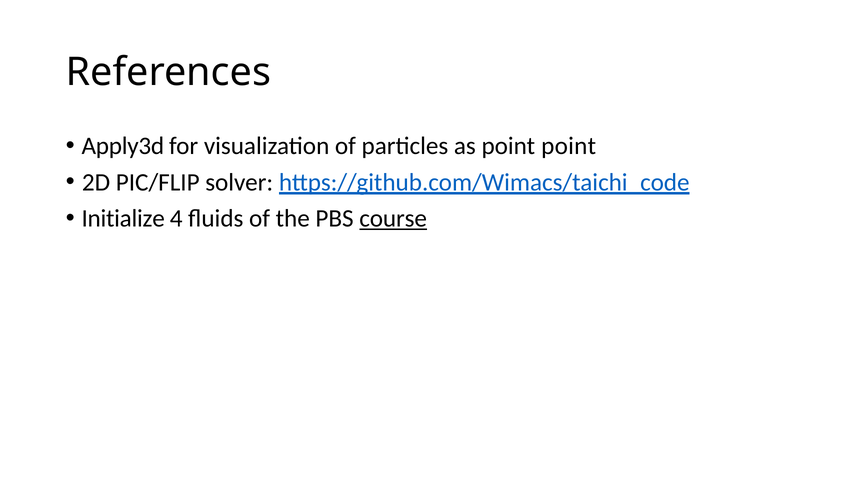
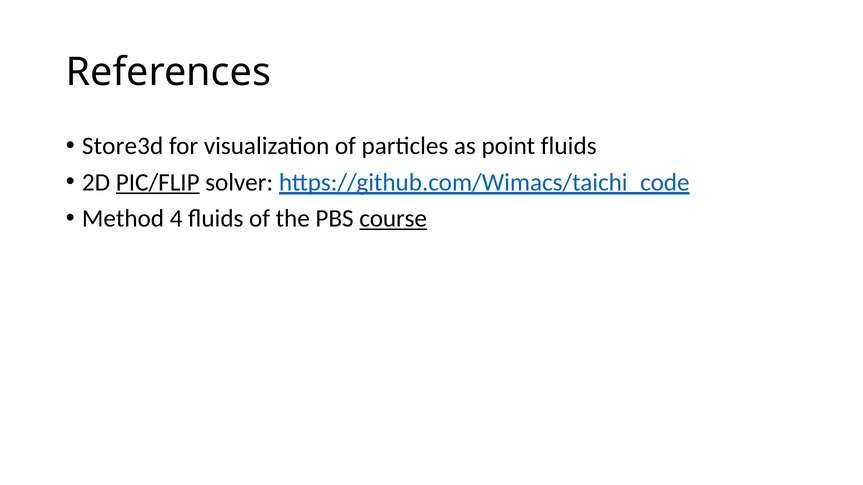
Apply3d: Apply3d -> Store3d (123, 146)
point point: point -> fluids (569, 146)
PIC/FLIP underline: none -> present (158, 182)
Initialize: Initialize -> Method (123, 219)
